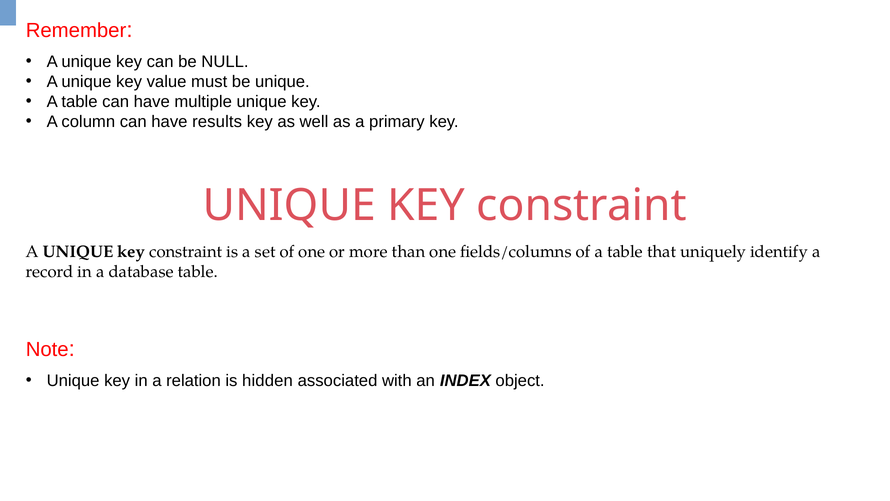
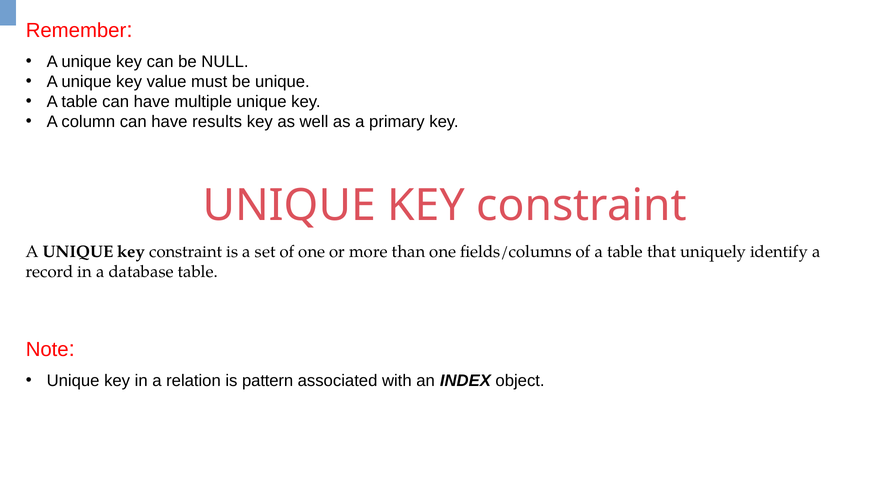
hidden: hidden -> pattern (268, 381)
